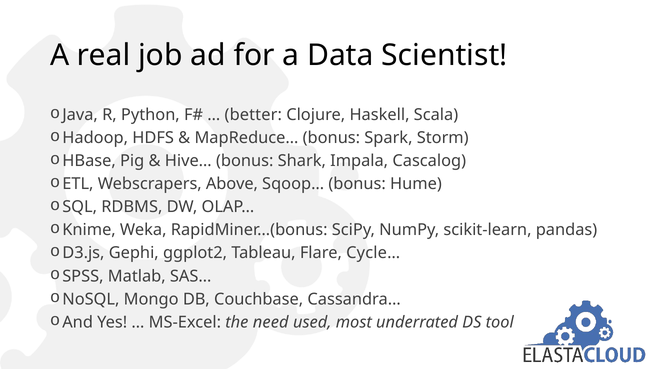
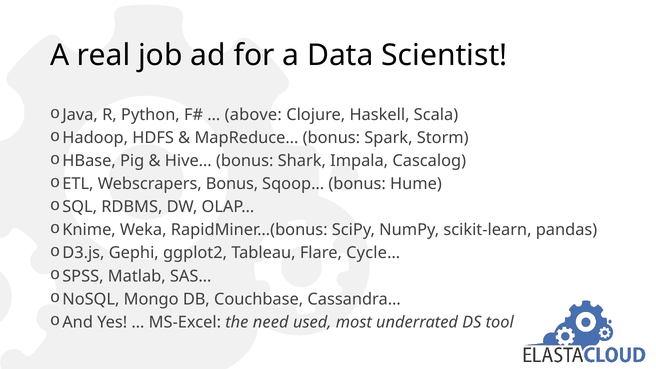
better: better -> above (253, 115)
Webscrapers Above: Above -> Bonus (232, 184)
